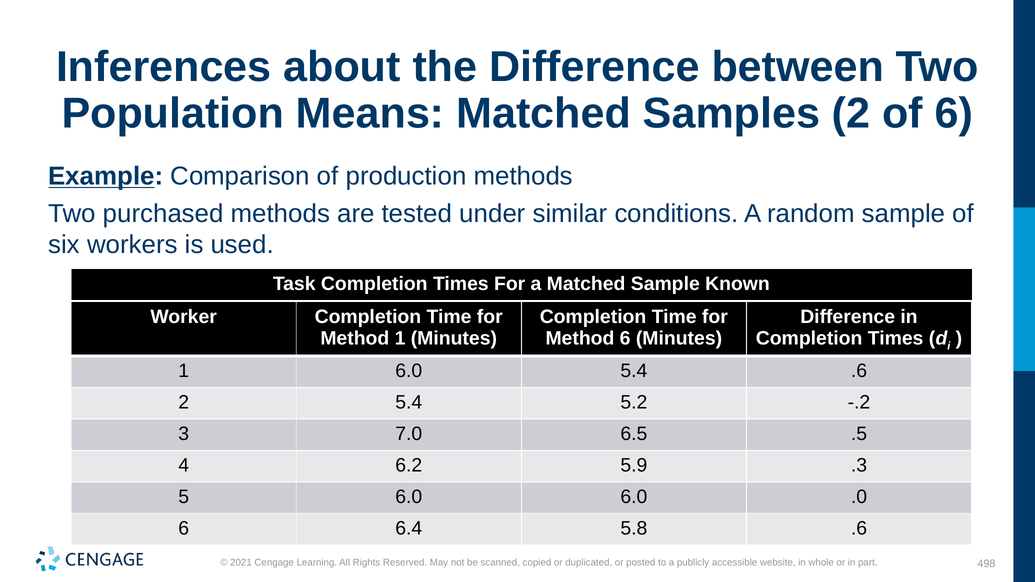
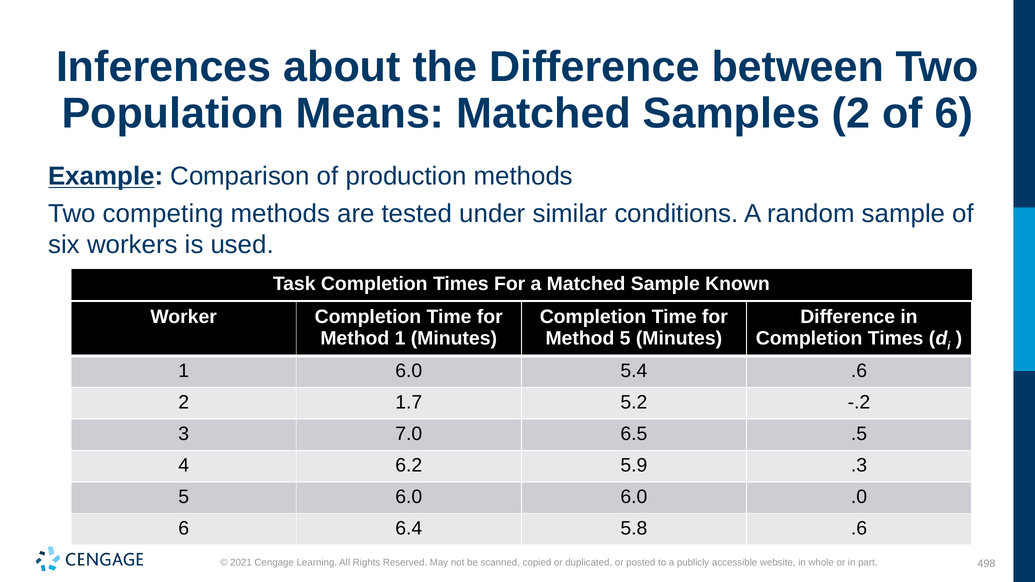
purchased: purchased -> competing (163, 214)
Method 6: 6 -> 5 (625, 339)
2 5.4: 5.4 -> 1.7 (409, 403)
